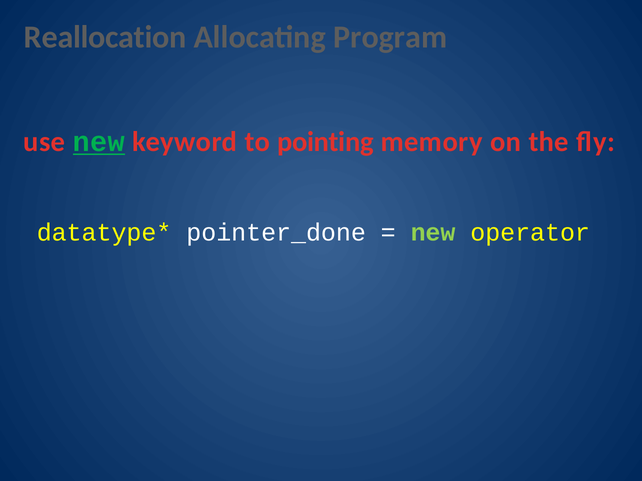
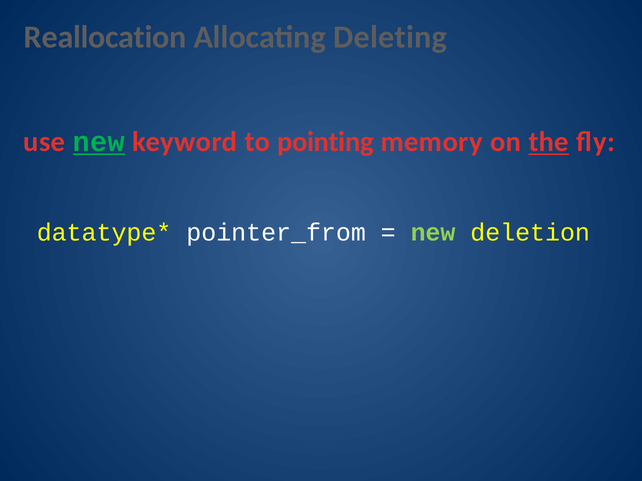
Program: Program -> Deleting (390, 37)
the underline: none -> present (549, 142)
pointer_done: pointer_done -> pointer_from (276, 233)
operator: operator -> deletion (530, 233)
